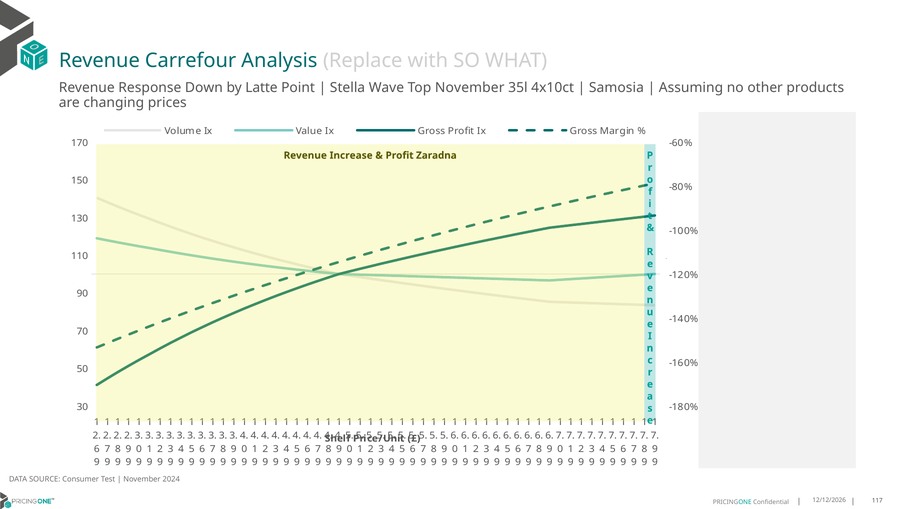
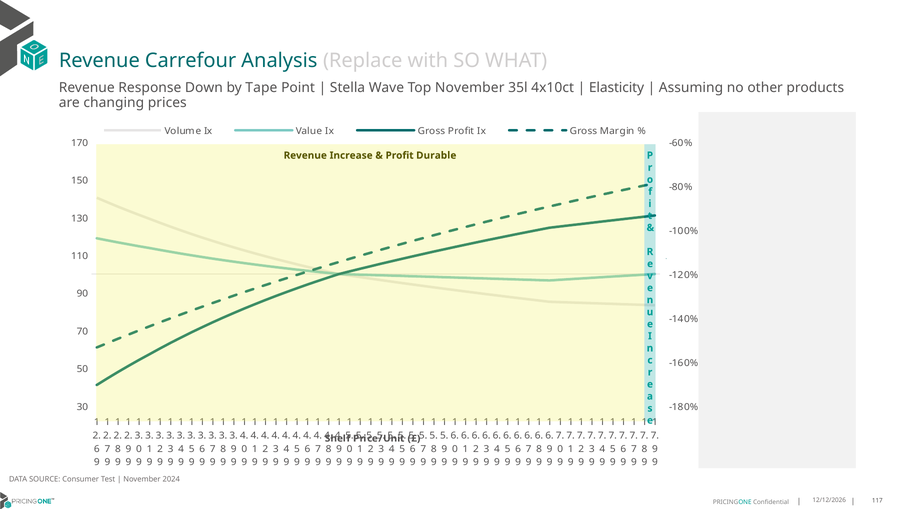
Latte: Latte -> Tape (261, 88)
Samosia: Samosia -> Elasticity (617, 88)
Zaradna: Zaradna -> Durable (436, 155)
